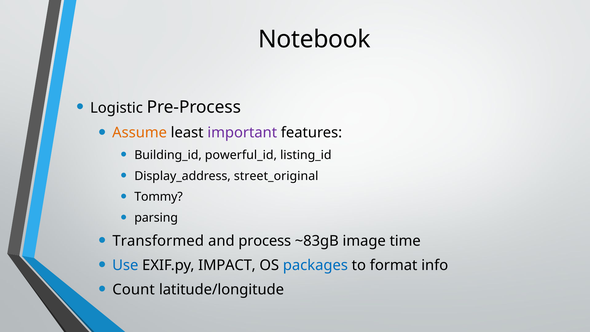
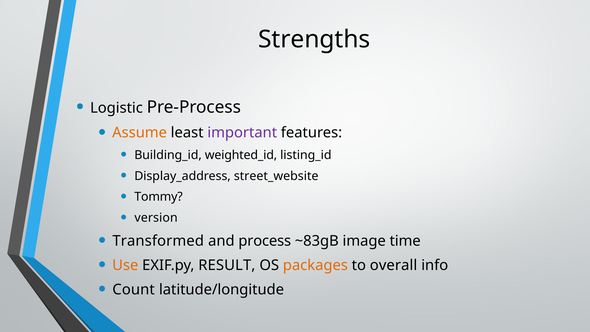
Notebook: Notebook -> Strengths (314, 39)
powerful_id: powerful_id -> weighted_id (241, 155)
street_original: street_original -> street_website (276, 176)
parsing: parsing -> version (156, 218)
Use colour: blue -> orange (125, 265)
IMPACT: IMPACT -> RESULT (227, 265)
packages colour: blue -> orange (315, 265)
format: format -> overall (394, 265)
